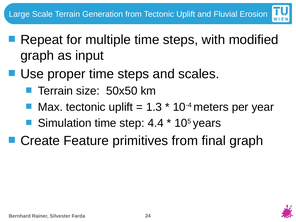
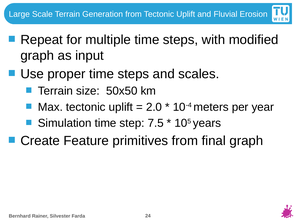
1.3: 1.3 -> 2.0 (154, 107)
4.4: 4.4 -> 7.5 (156, 123)
